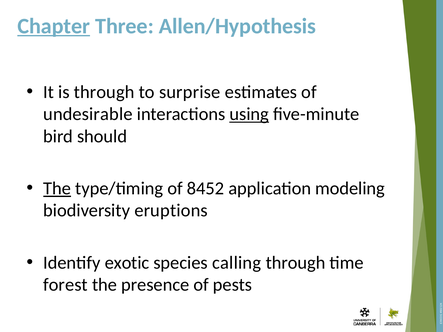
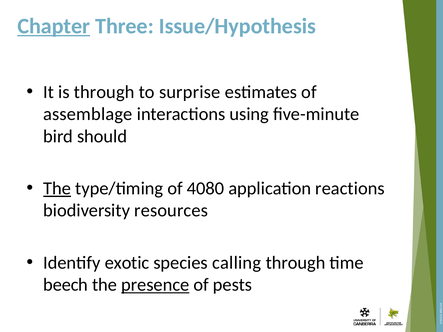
Allen/Hypothesis: Allen/Hypothesis -> Issue/Hypothesis (237, 26)
undesirable: undesirable -> assemblage (88, 114)
using underline: present -> none (249, 114)
8452: 8452 -> 4080 (206, 189)
modeling: modeling -> reactions (350, 189)
eruptions: eruptions -> resources (171, 211)
forest: forest -> beech (66, 285)
presence underline: none -> present (155, 285)
